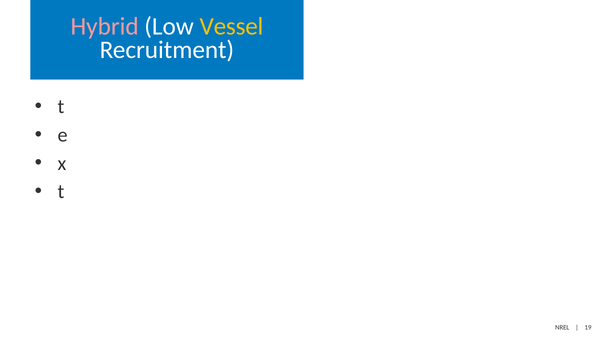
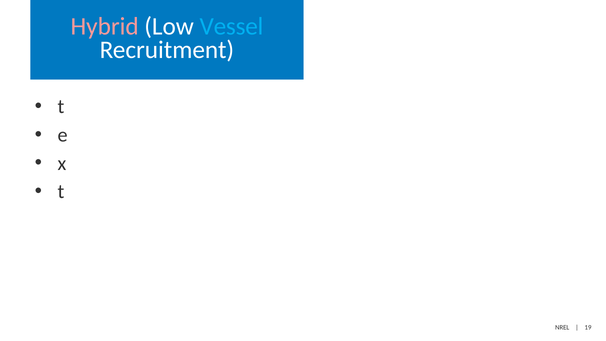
Vessel colour: yellow -> light blue (231, 26)
